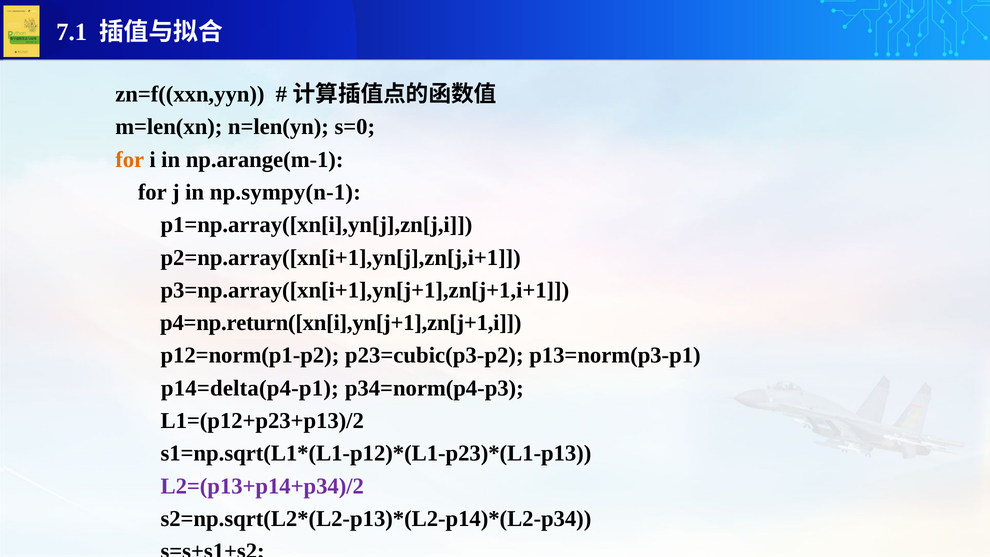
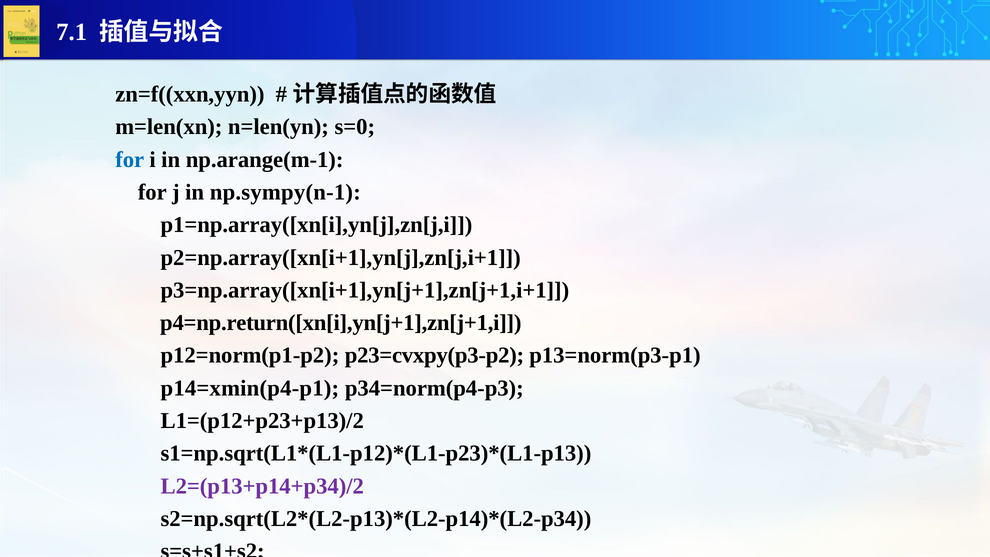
for colour: orange -> blue (130, 160)
p23=cubic(p3-p2: p23=cubic(p3-p2 -> p23=cvxpy(p3-p2 (434, 355)
p14=delta(p4-p1: p14=delta(p4-p1 -> p14=xmin(p4-p1 (250, 388)
